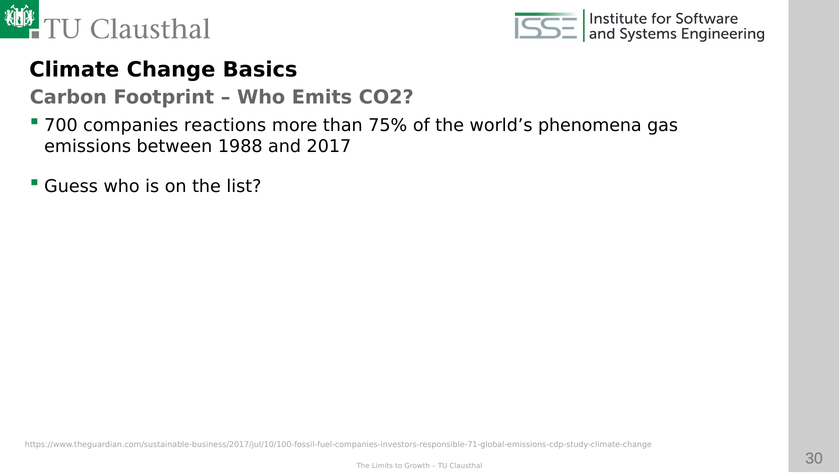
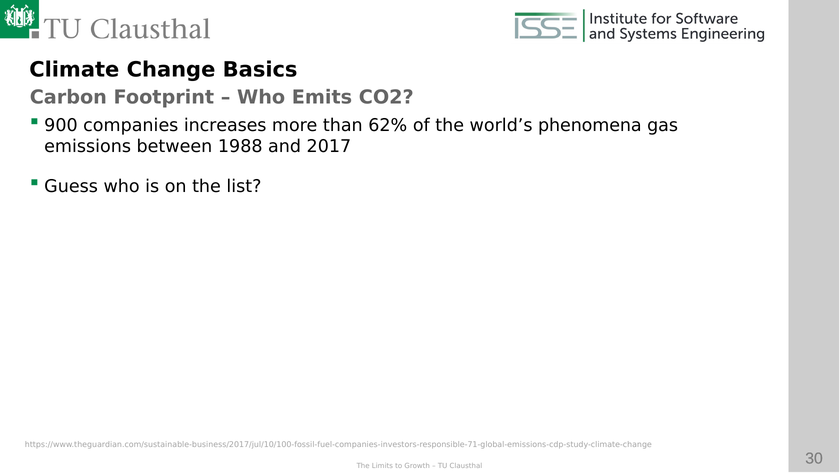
700: 700 -> 900 (61, 125)
reactions: reactions -> increases (225, 125)
75%: 75% -> 62% (388, 125)
